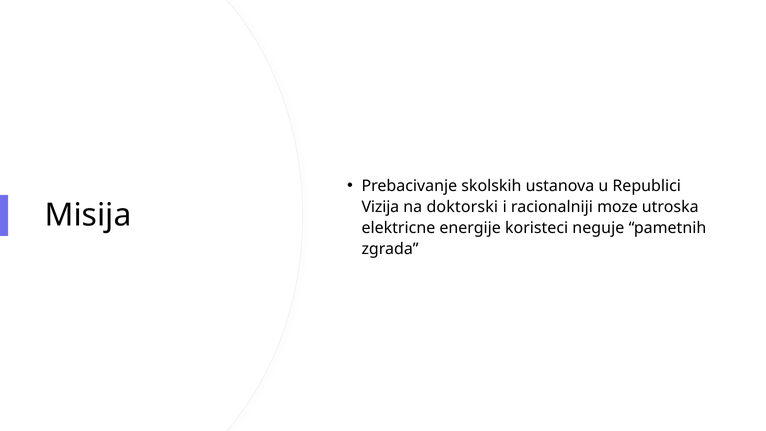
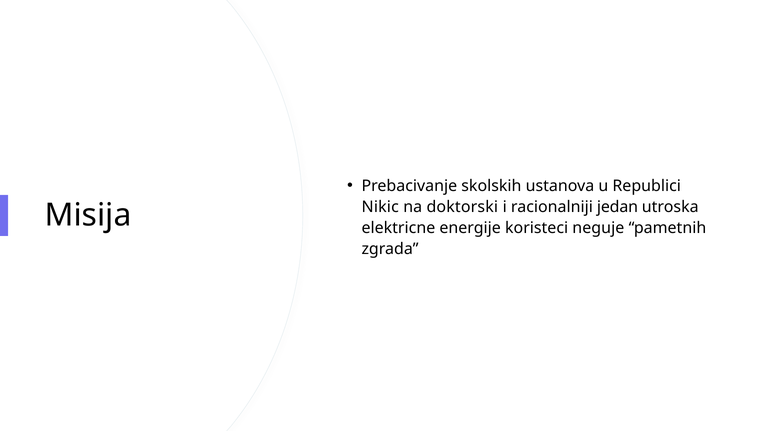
Vizija: Vizija -> Nikic (380, 207)
moze: moze -> jedan (617, 207)
